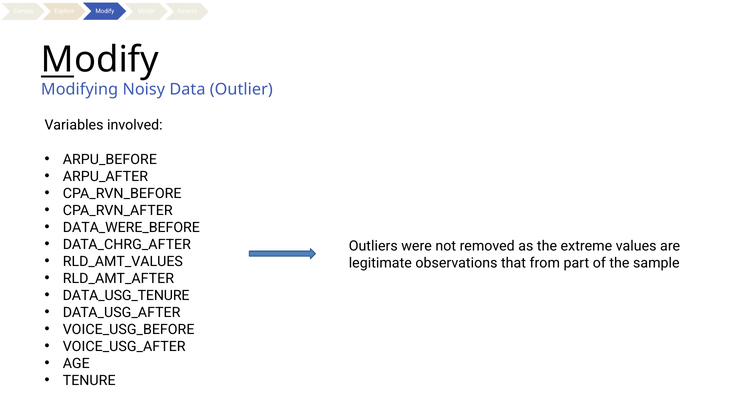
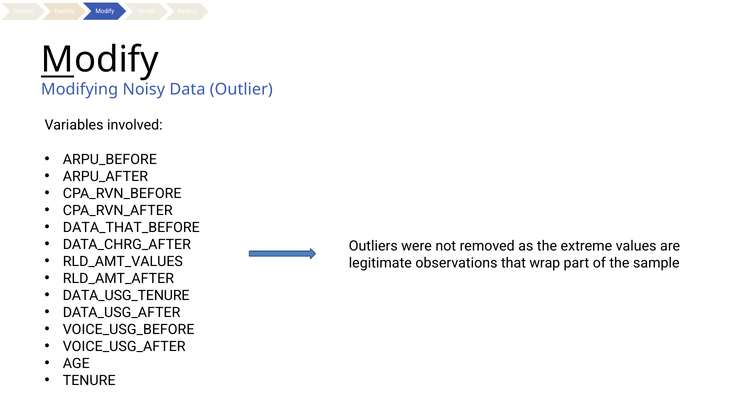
DATA_WERE_BEFORE: DATA_WERE_BEFORE -> DATA_THAT_BEFORE (131, 227)
from: from -> wrap (545, 263)
